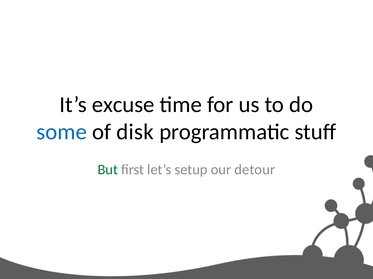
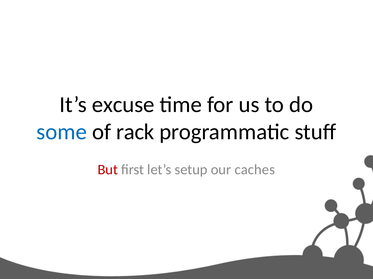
disk: disk -> rack (135, 132)
But colour: green -> red (108, 170)
detour: detour -> caches (255, 170)
